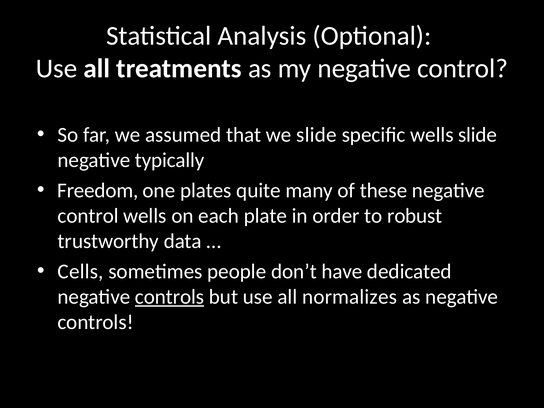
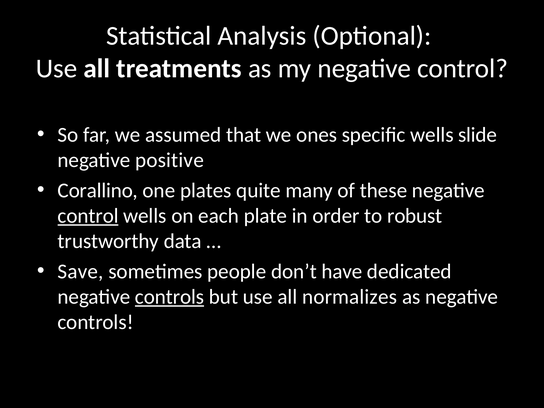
we slide: slide -> ones (317, 135)
typically: typically -> positive (169, 160)
Freedom: Freedom -> Corallino (98, 190)
control underline: none -> present (88, 216)
Cells: Cells -> Save (80, 271)
